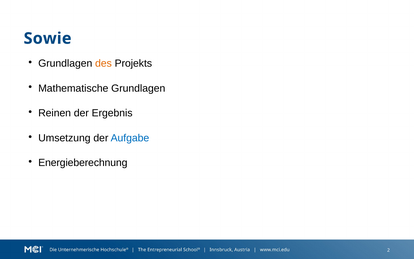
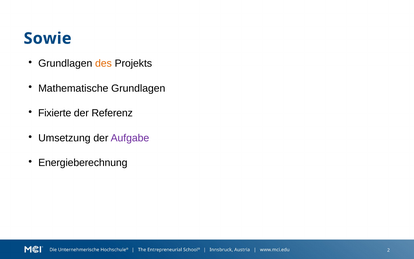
Reinen: Reinen -> Fixierte (55, 113)
Ergebnis: Ergebnis -> Referenz (112, 113)
Aufgabe colour: blue -> purple (130, 138)
